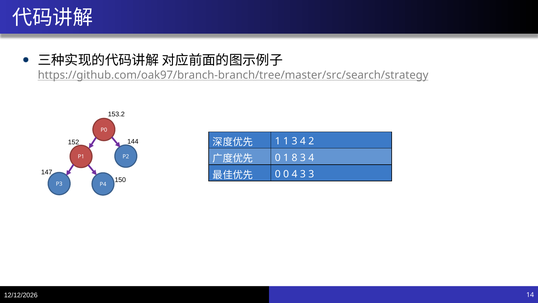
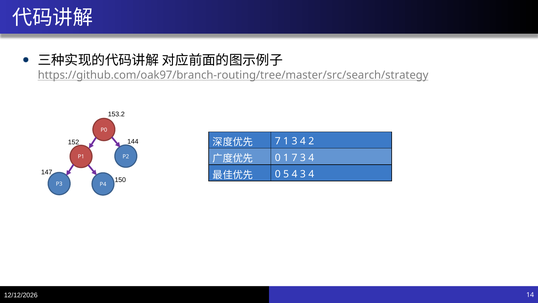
https://github.com/oak97/branch-branch/tree/master/src/search/strategy: https://github.com/oak97/branch-branch/tree/master/src/search/strategy -> https://github.com/oak97/branch-routing/tree/master/src/search/strategy (233, 75)
1: 1 -> 7 (278, 141)
1 8: 8 -> 7 (294, 158)
0 0: 0 -> 5 (286, 174)
4 3 3: 3 -> 4 (311, 174)
